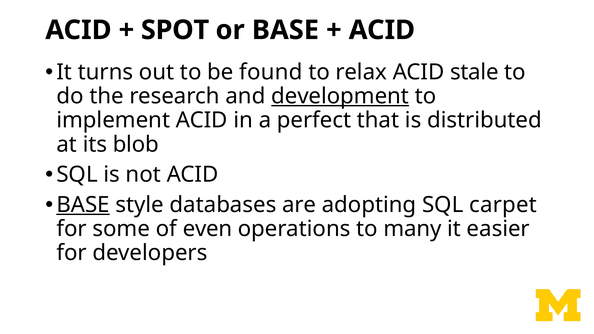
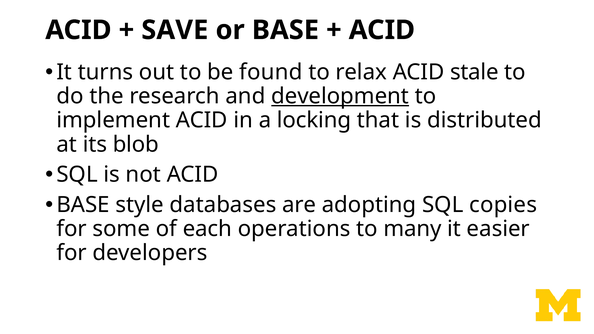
SPOT: SPOT -> SAVE (175, 30)
perfect: perfect -> locking (314, 120)
BASE underline: present -> none (83, 205)
carpet: carpet -> copies (503, 205)
even: even -> each (207, 229)
